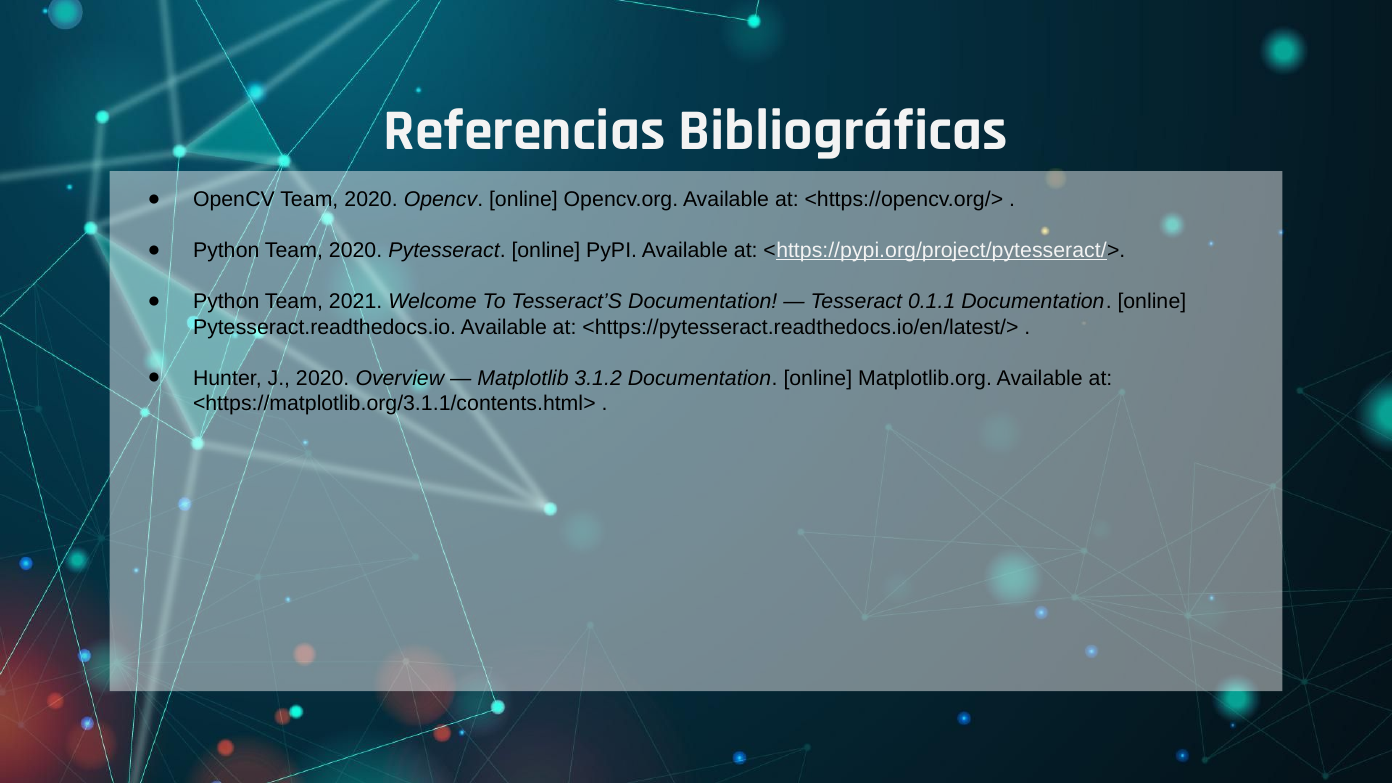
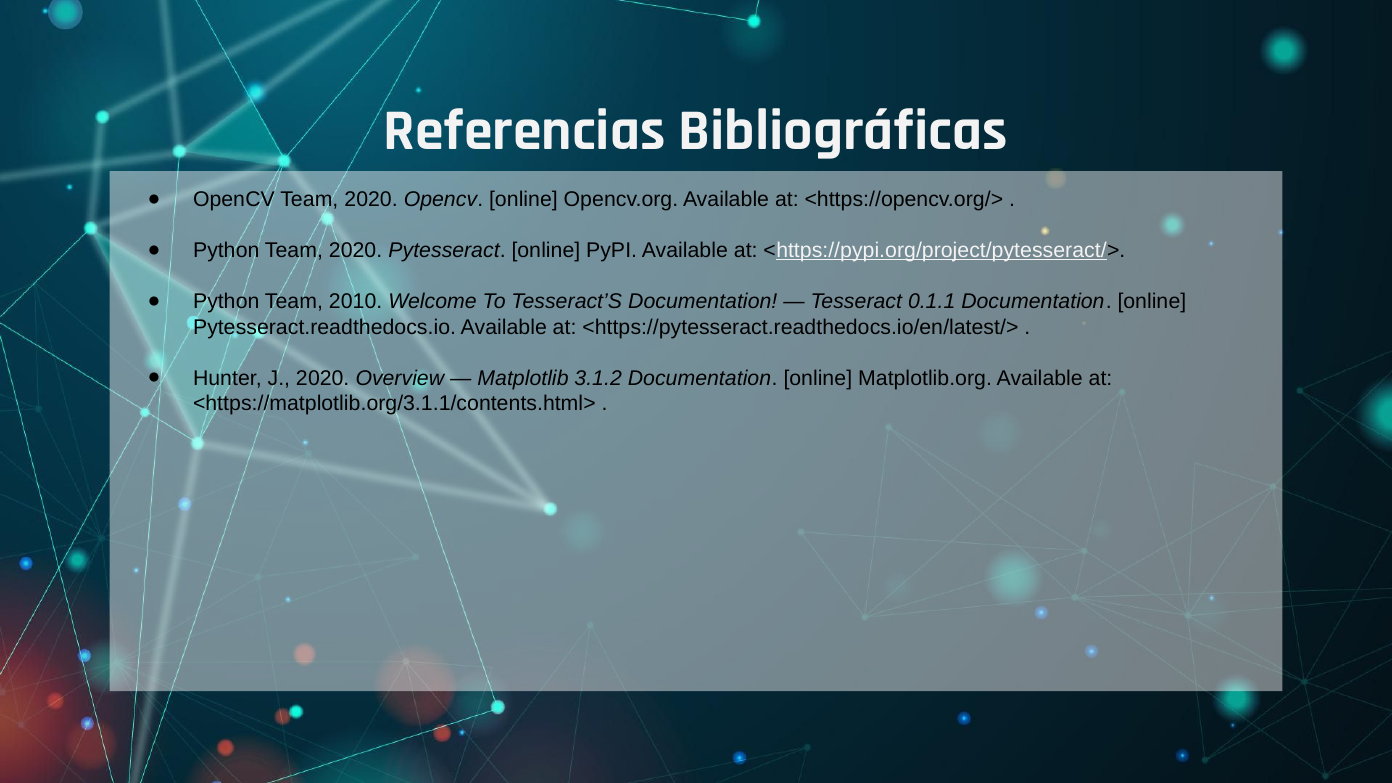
2021: 2021 -> 2010 (356, 302)
